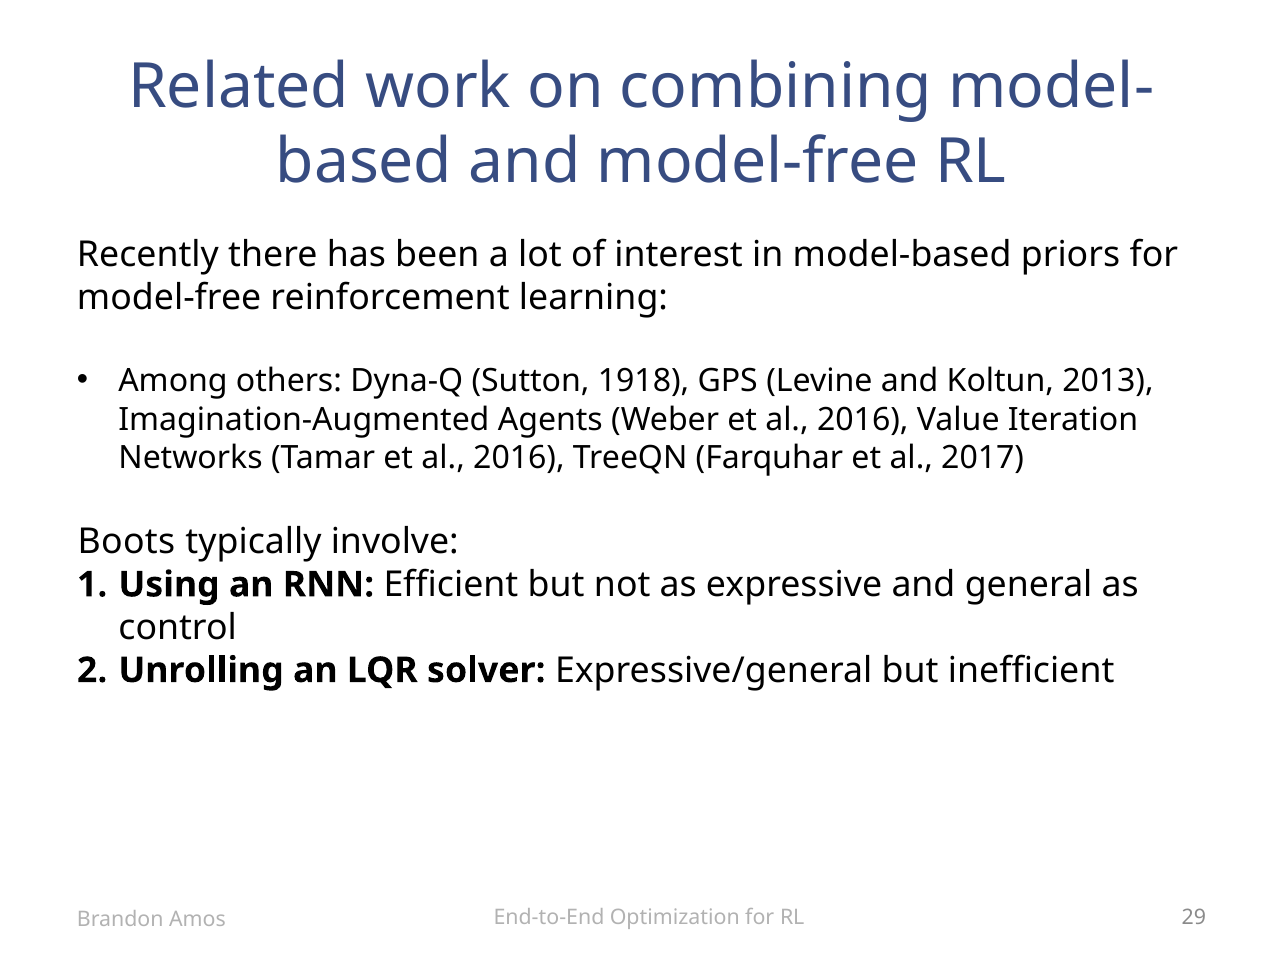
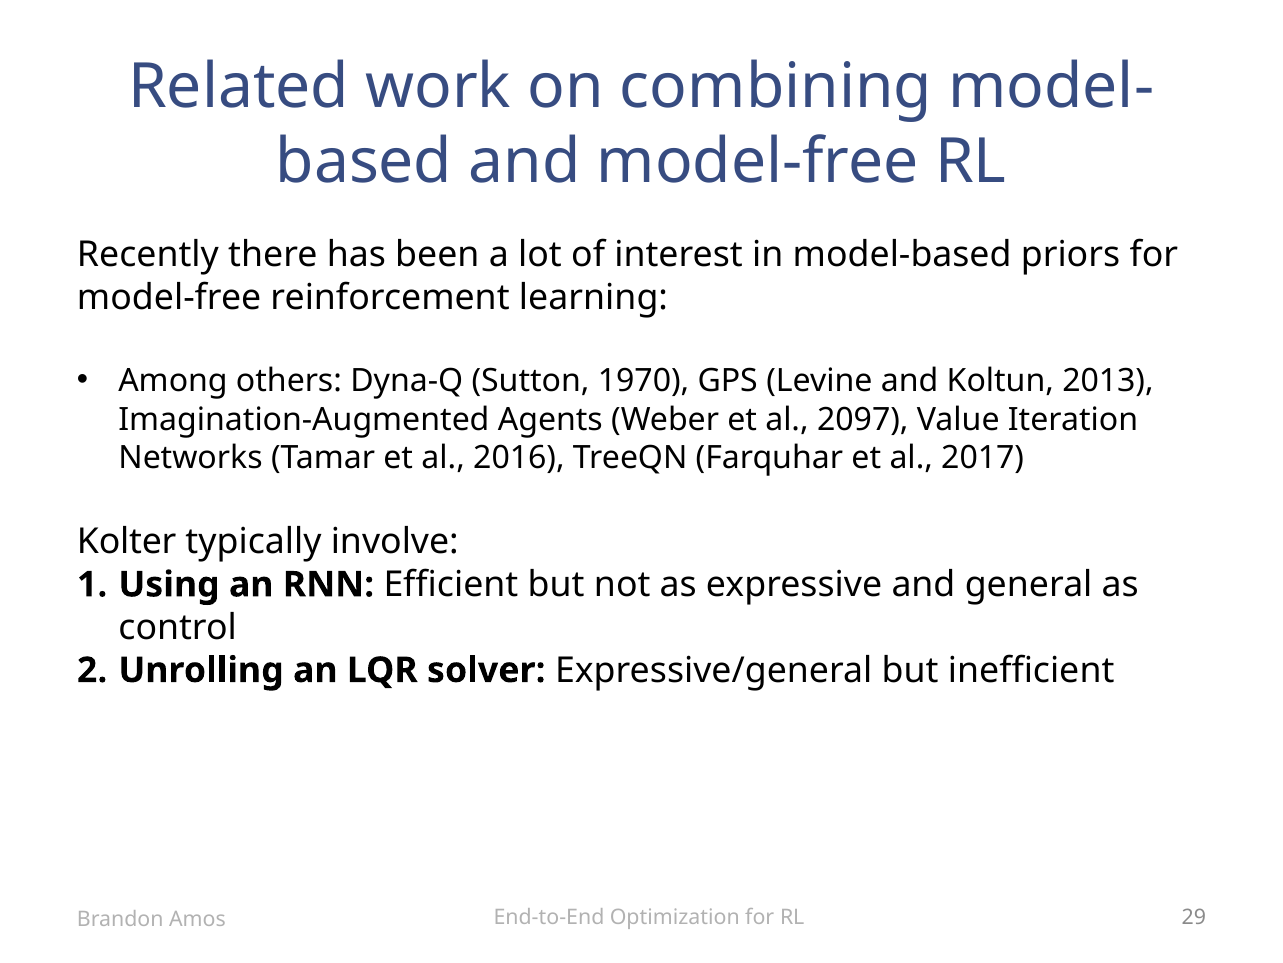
1918: 1918 -> 1970 (644, 381)
Weber et al 2016: 2016 -> 2097 (863, 419)
Boots: Boots -> Kolter (127, 541)
